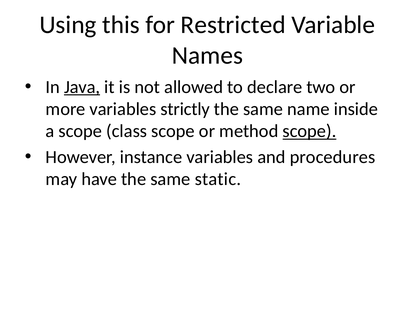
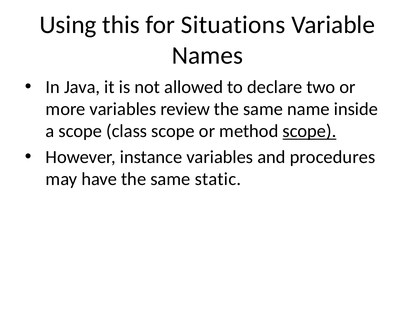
Restricted: Restricted -> Situations (233, 25)
Java underline: present -> none (82, 87)
strictly: strictly -> review (185, 109)
